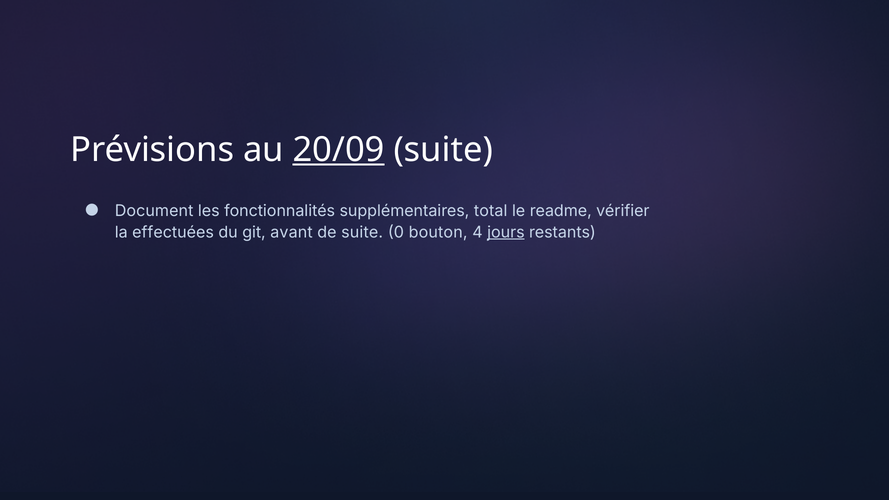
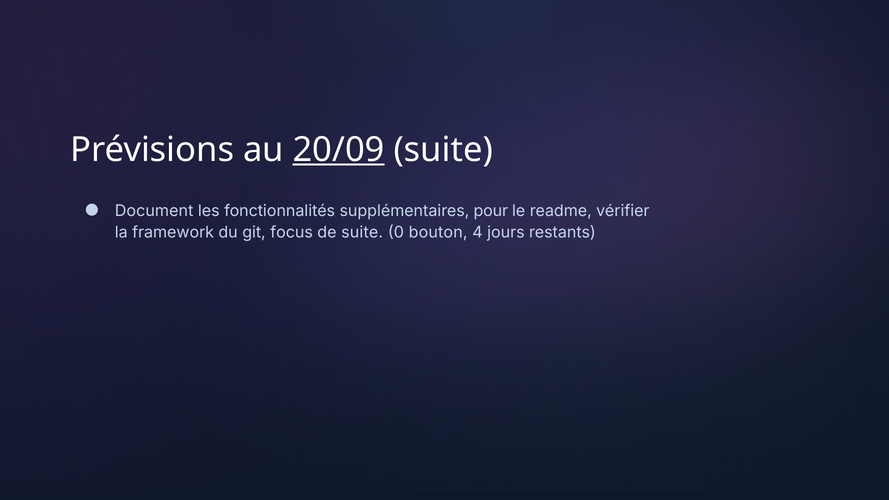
total: total -> pour (491, 211)
effectuées: effectuées -> framework (173, 232)
avant: avant -> focus (292, 232)
jours underline: present -> none (506, 232)
